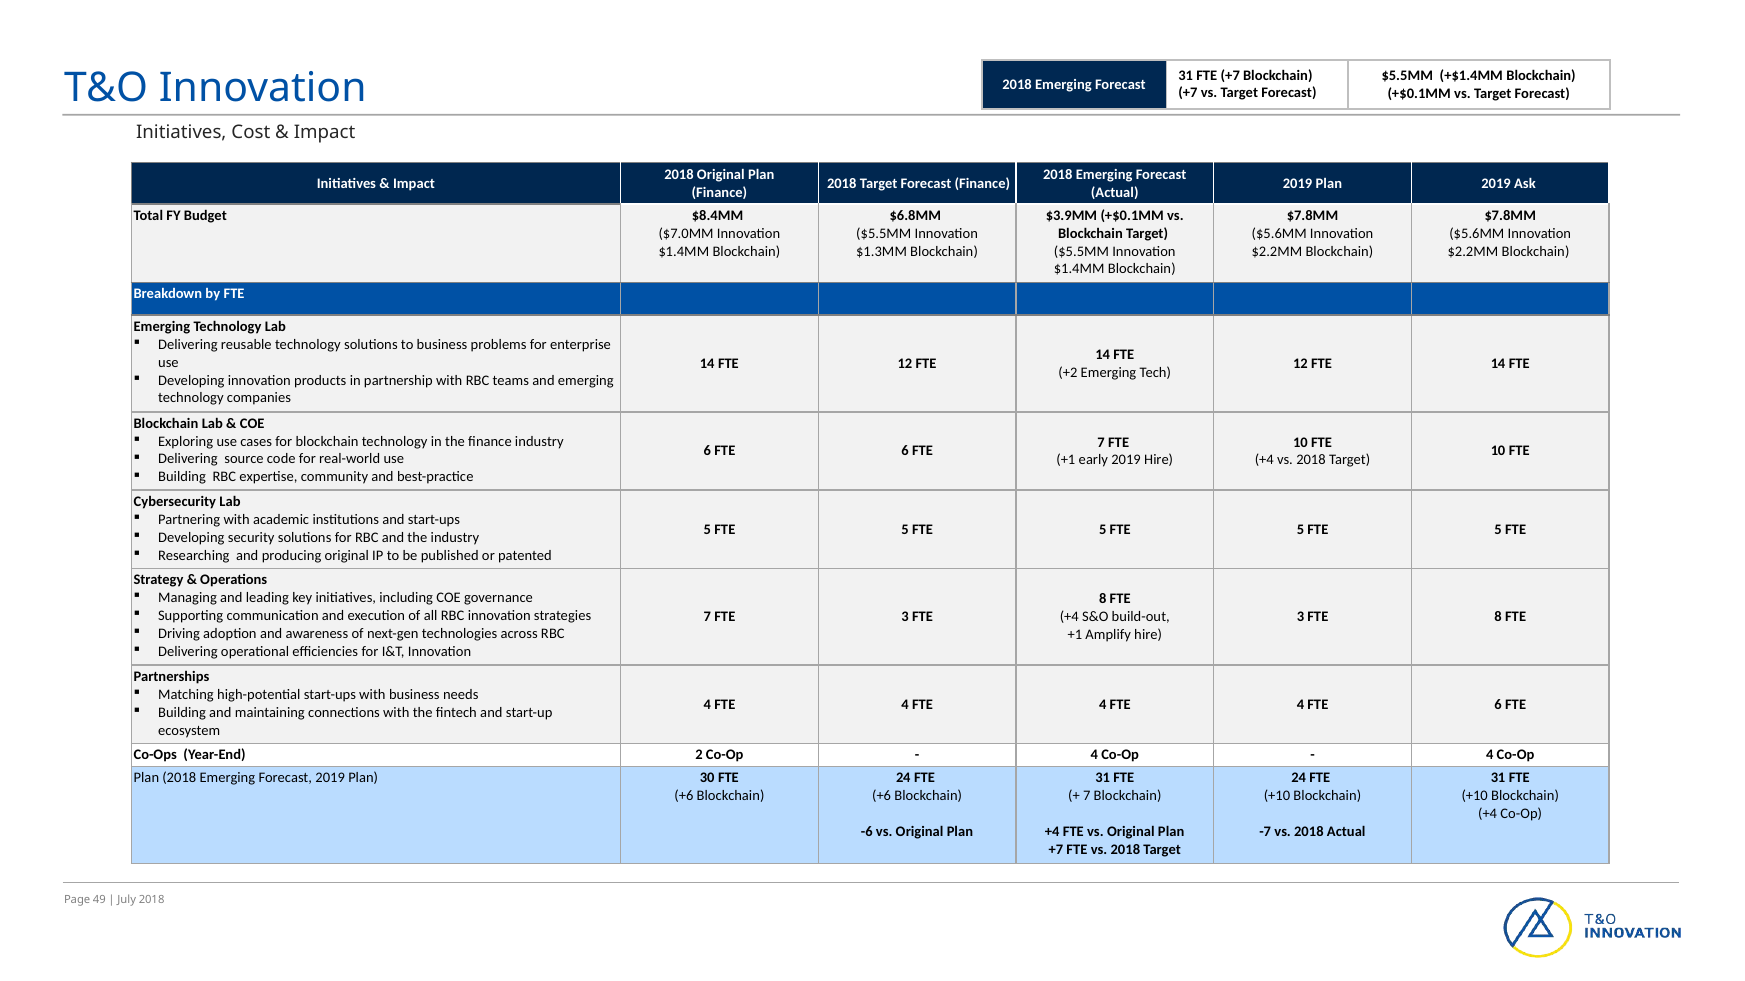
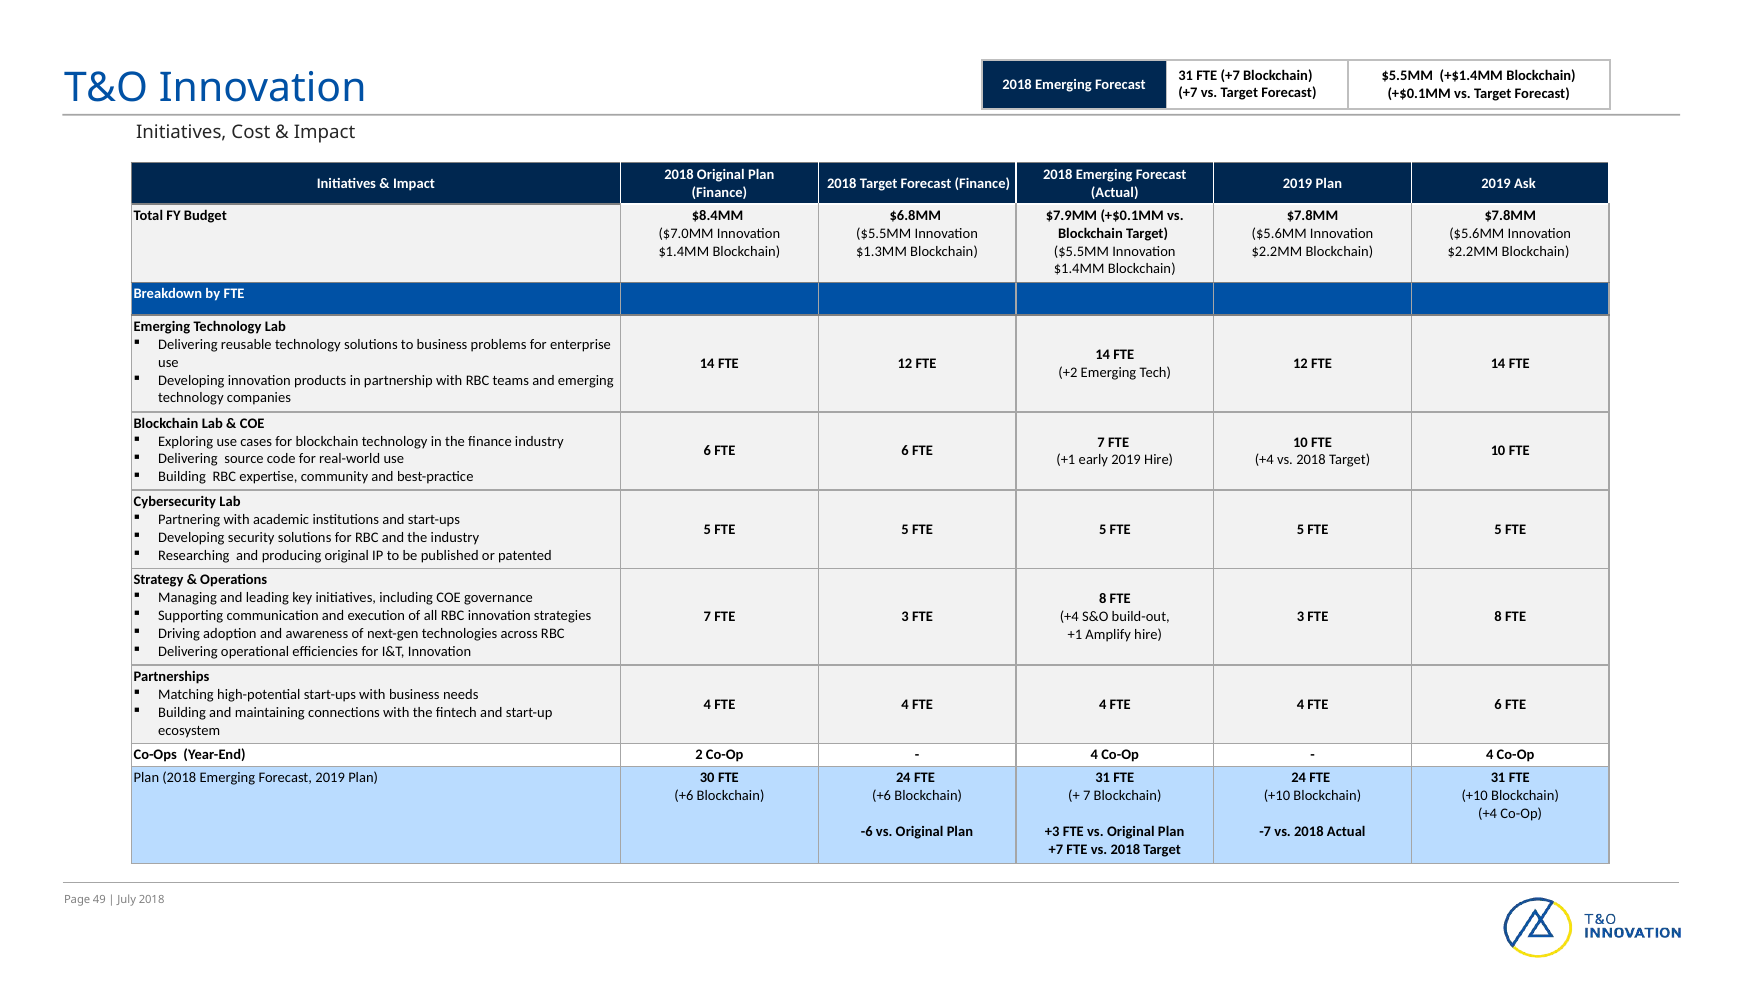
$3.9MM: $3.9MM -> $7.9MM (1071, 216)
+4: +4 -> +3 (1052, 832)
